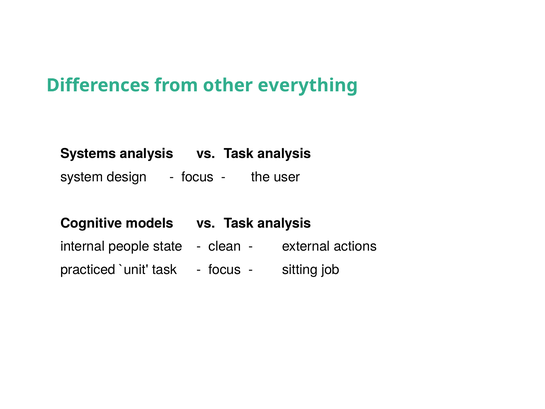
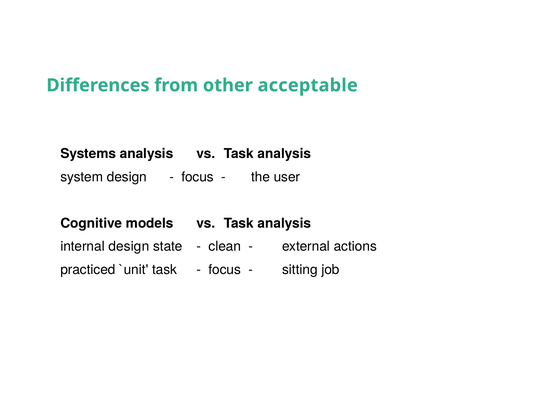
everything: everything -> acceptable (308, 85)
internal people: people -> design (129, 246)
